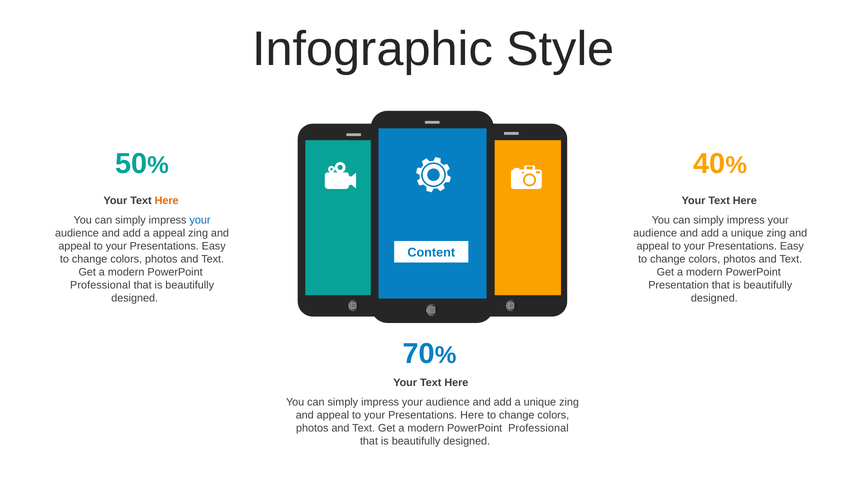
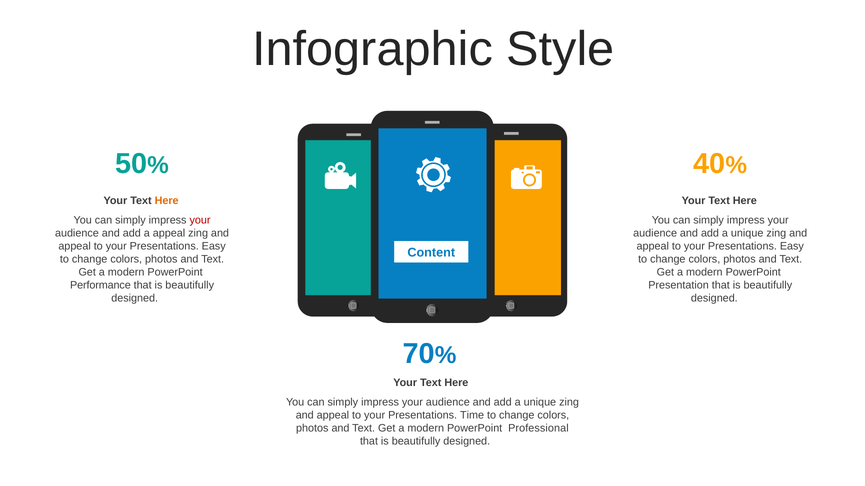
your colour: blue -> red (200, 221)
Professional: Professional -> Performance (100, 285)
Presentations Here: Here -> Time (472, 416)
